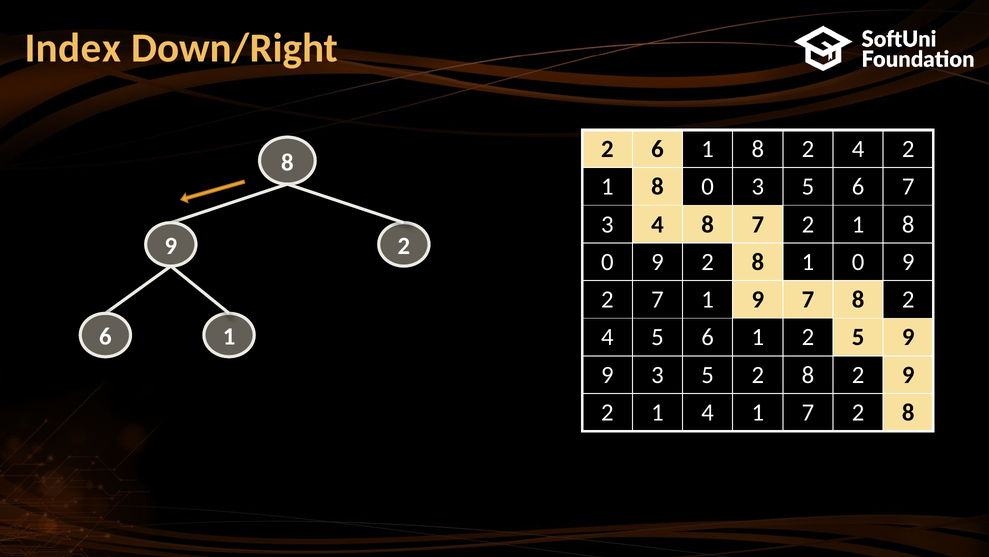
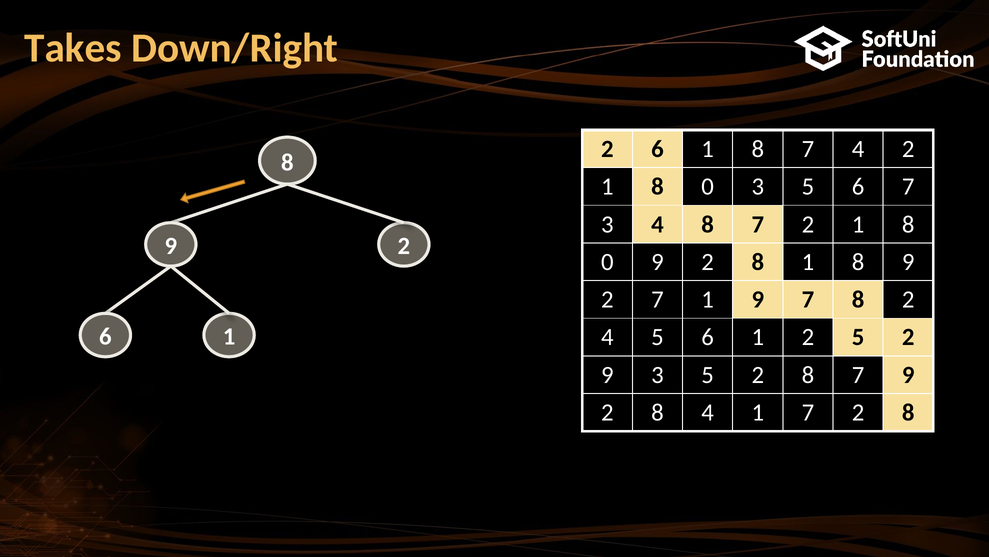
Index: Index -> Takes (73, 48)
1 8 2: 2 -> 7 (808, 149)
8 1 0: 0 -> 8 (858, 262)
2 5 9: 9 -> 2 (908, 337)
2 8 2: 2 -> 7 (858, 375)
1: 1 -> 8 (657, 412)
